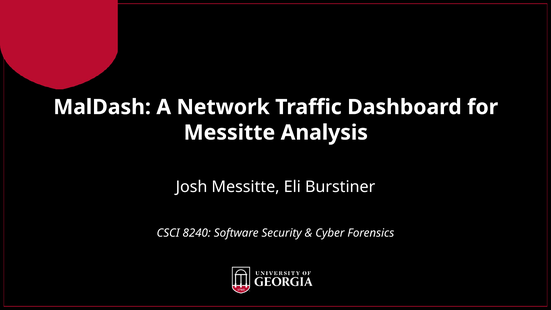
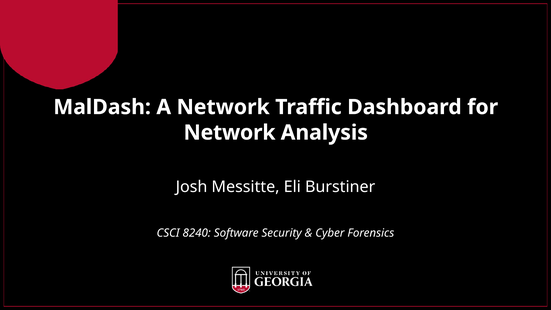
Messitte: Messitte -> Network (230, 133)
